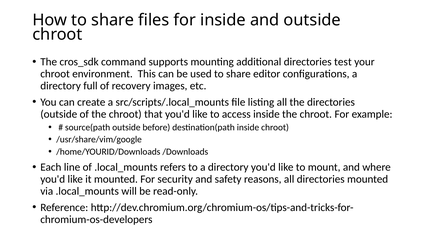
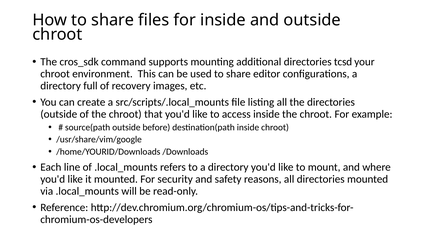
test: test -> tcsd (343, 62)
